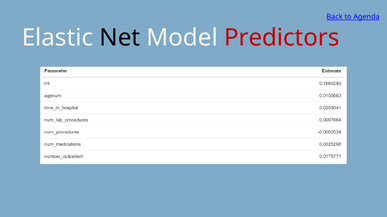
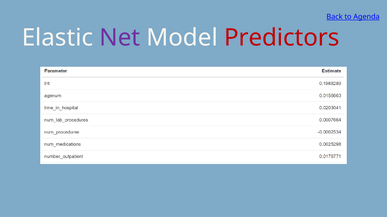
Net colour: black -> purple (120, 38)
